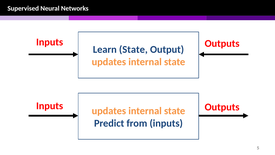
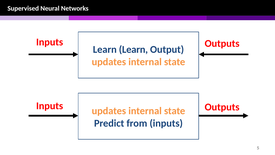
Learn State: State -> Learn (133, 49)
